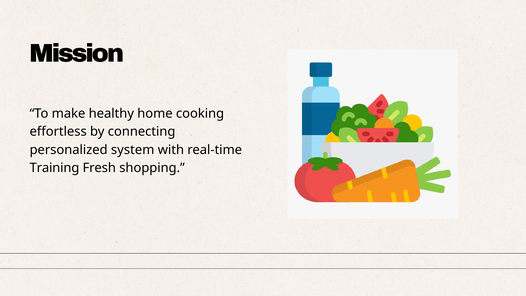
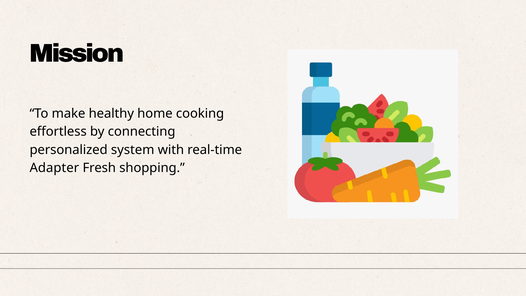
Training: Training -> Adapter (54, 168)
